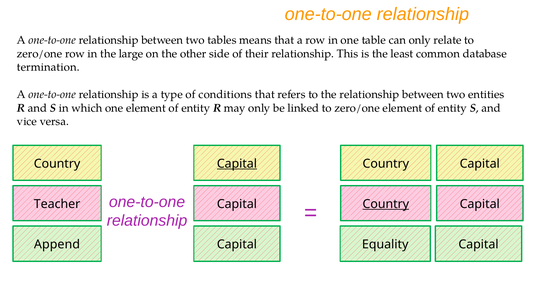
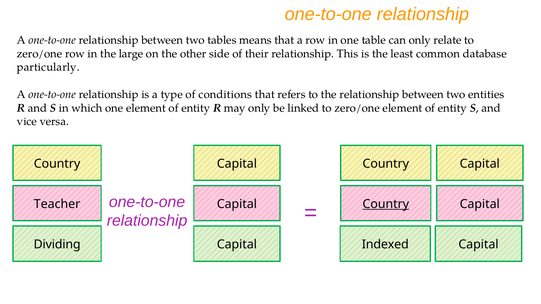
termination: termination -> particularly (48, 67)
Capital underline: present -> none (237, 164)
Append: Append -> Dividing (57, 245)
Equality: Equality -> Indexed (385, 245)
